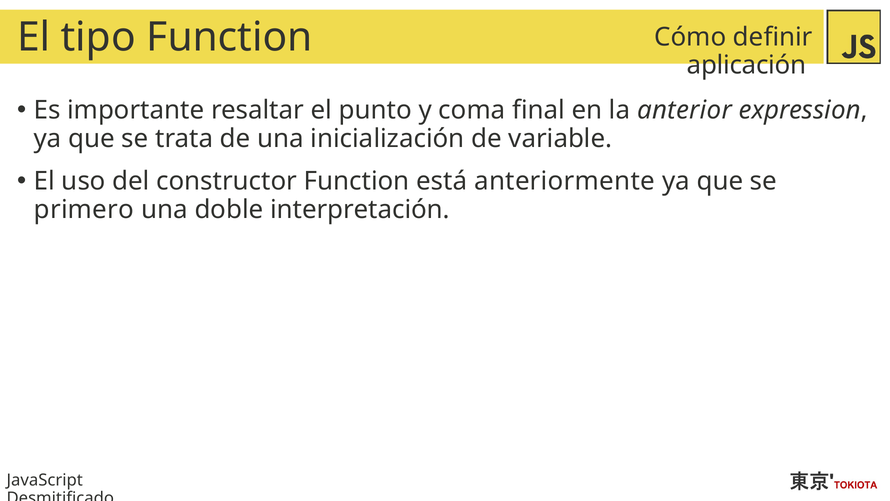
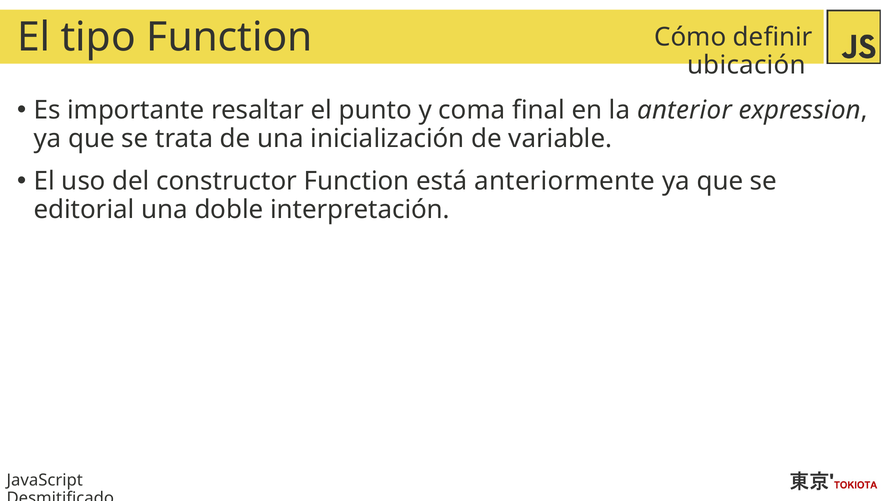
aplicación: aplicación -> ubicación (746, 65)
primero: primero -> editorial (84, 209)
